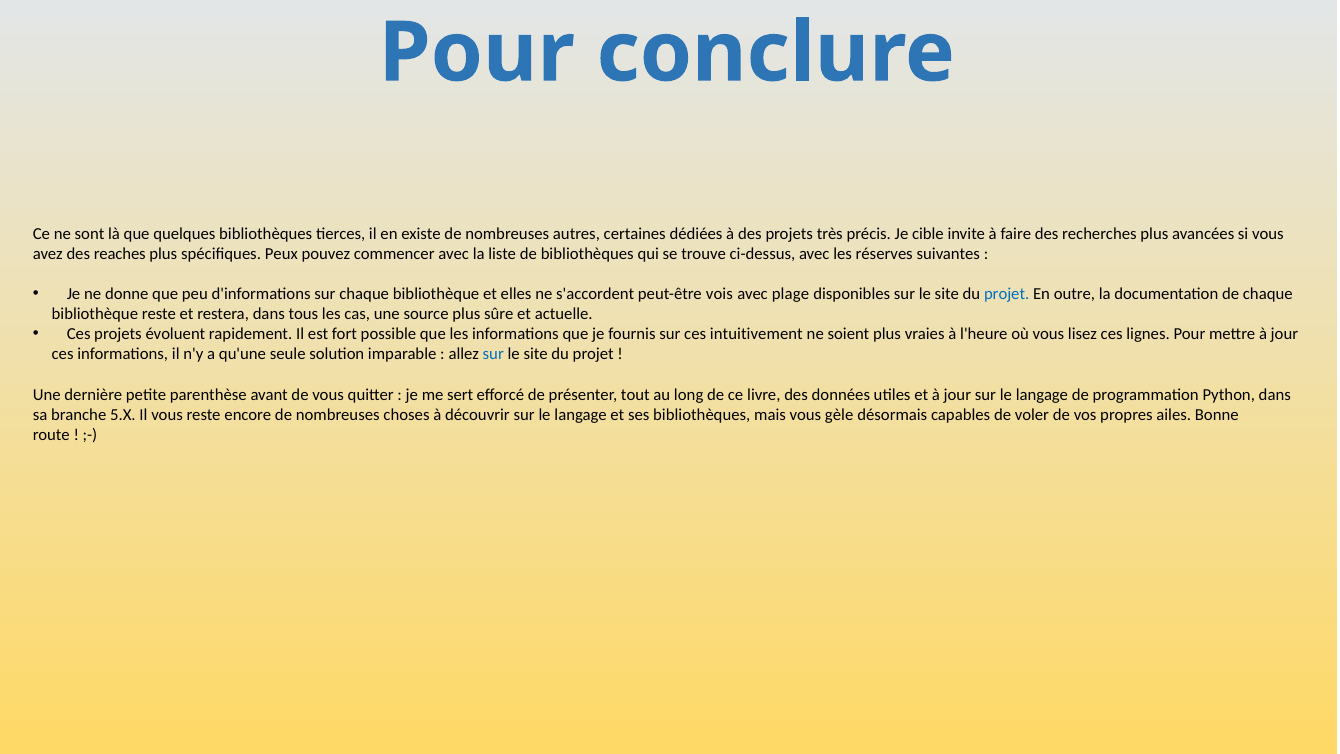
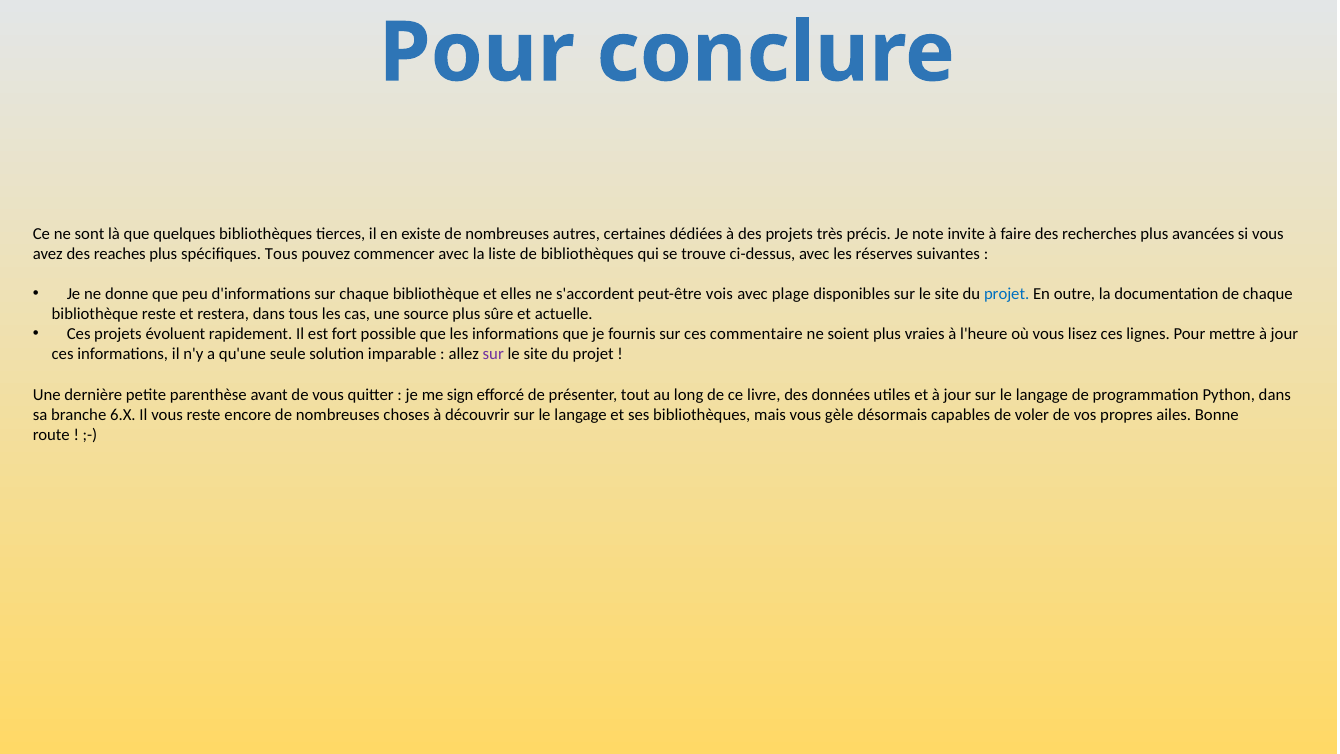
cible: cible -> note (928, 234)
spécifiques Peux: Peux -> Tous (281, 254)
intuitivement: intuitivement -> commentaire (756, 334)
sur colour: blue -> purple (493, 354)
sert: sert -> sign (460, 394)
5.X: 5.X -> 6.X (123, 415)
